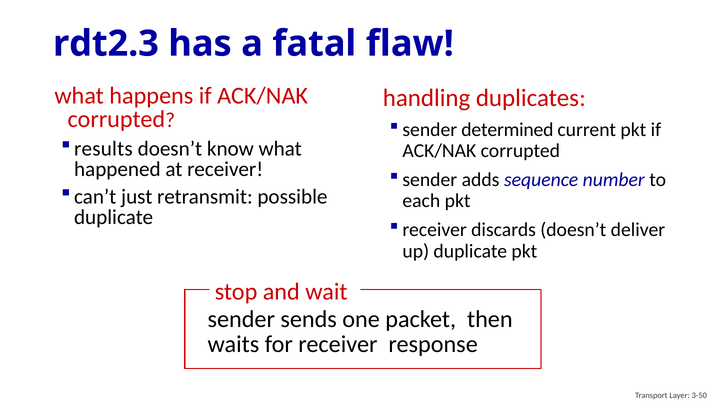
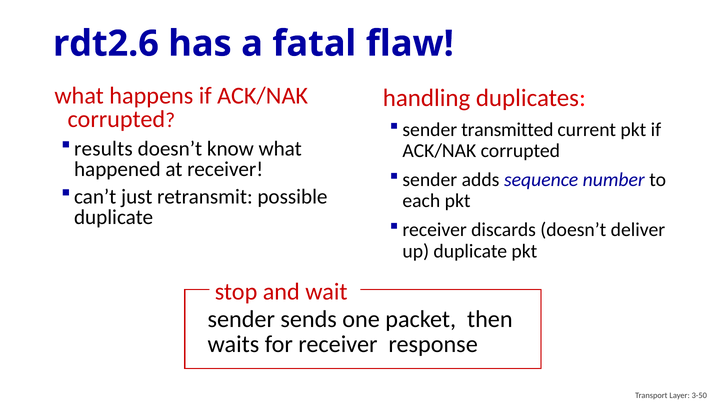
rdt2.3: rdt2.3 -> rdt2.6 (106, 44)
determined: determined -> transmitted (507, 129)
